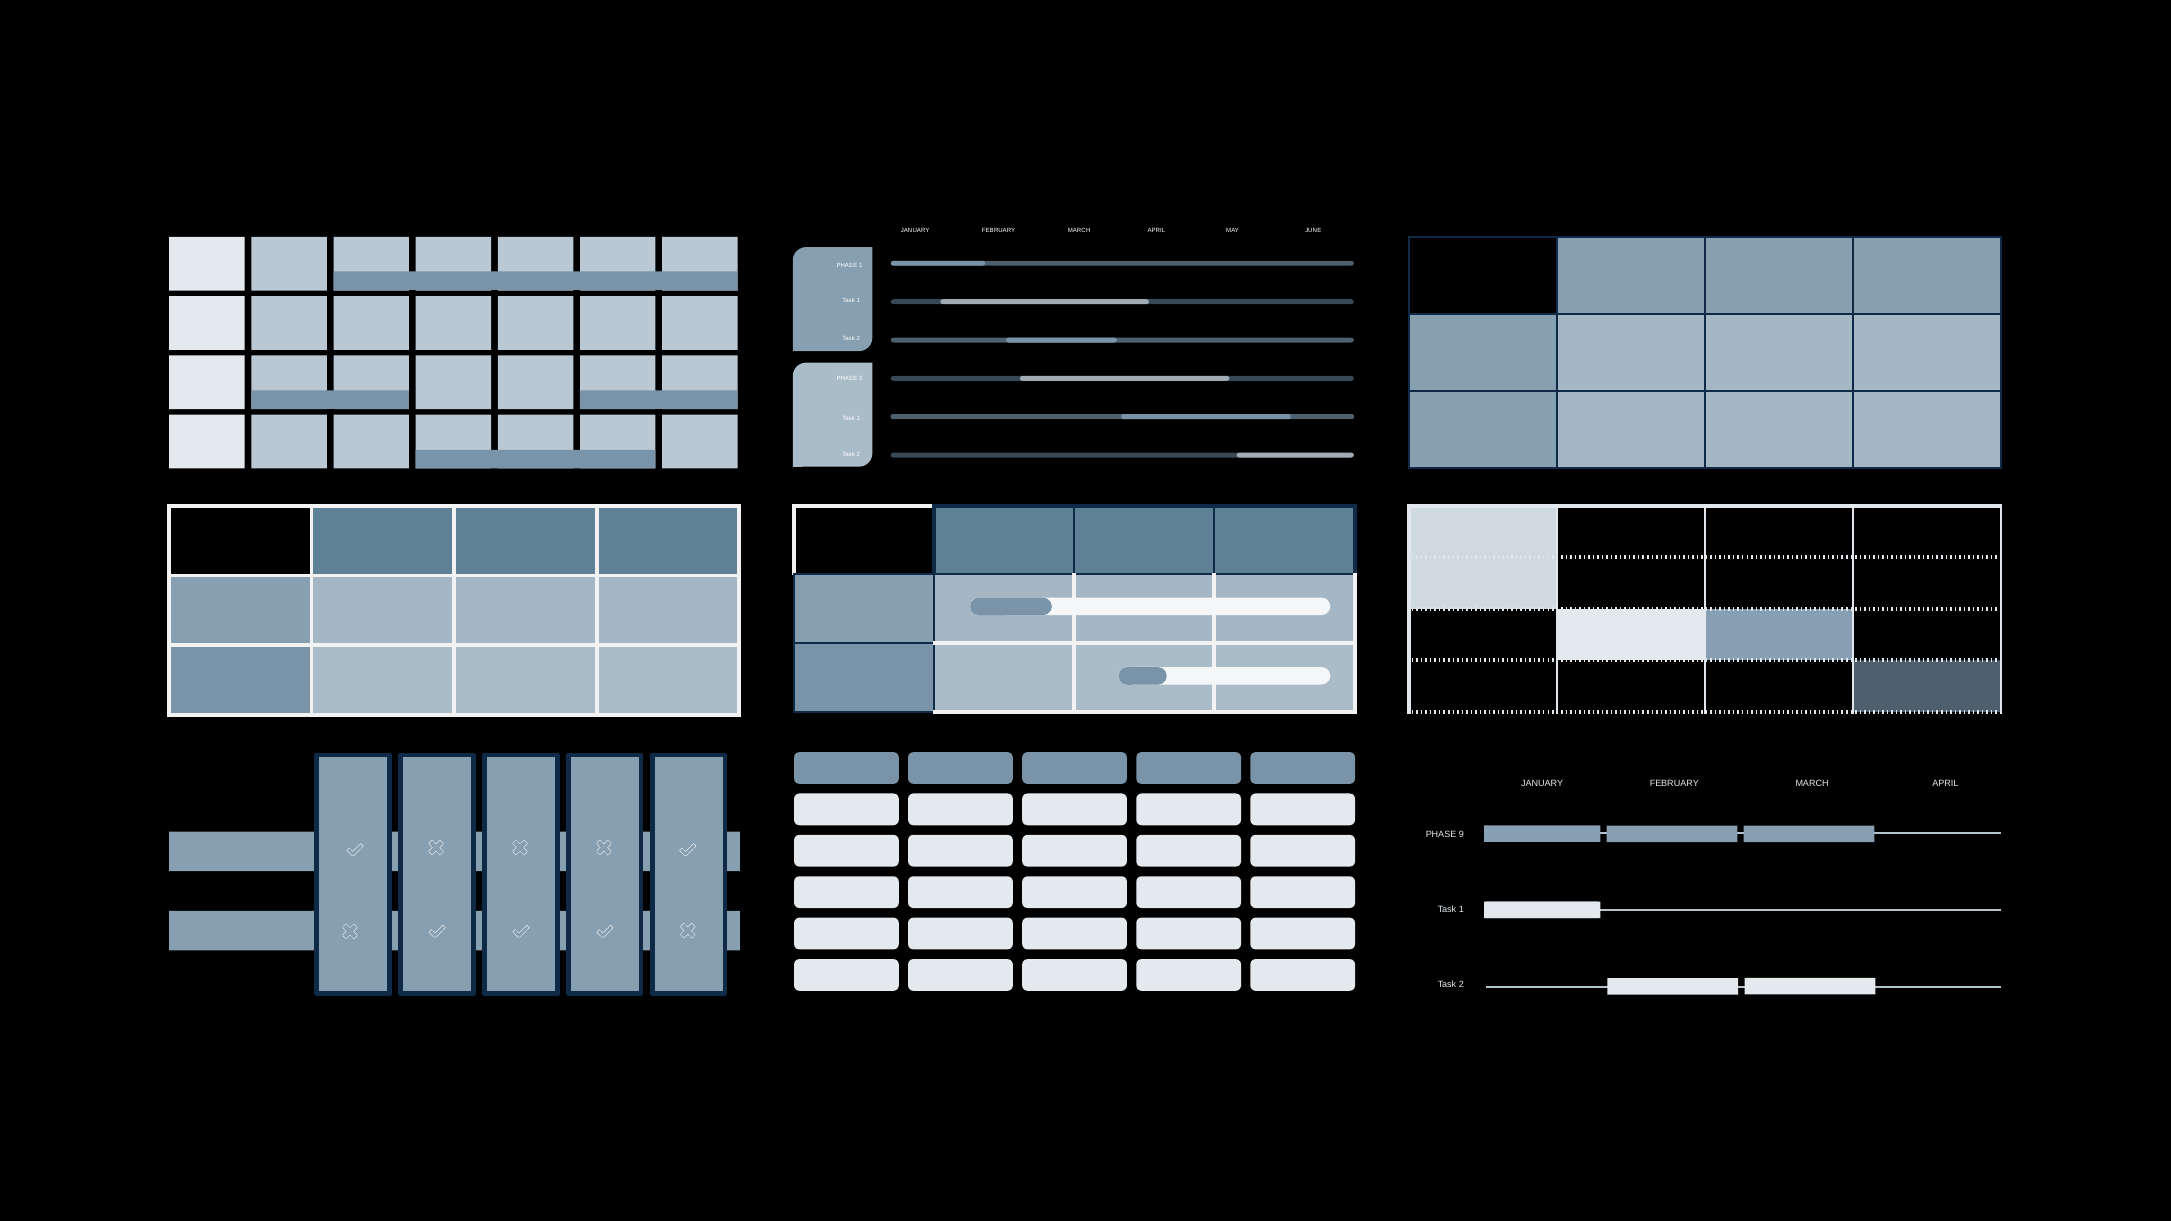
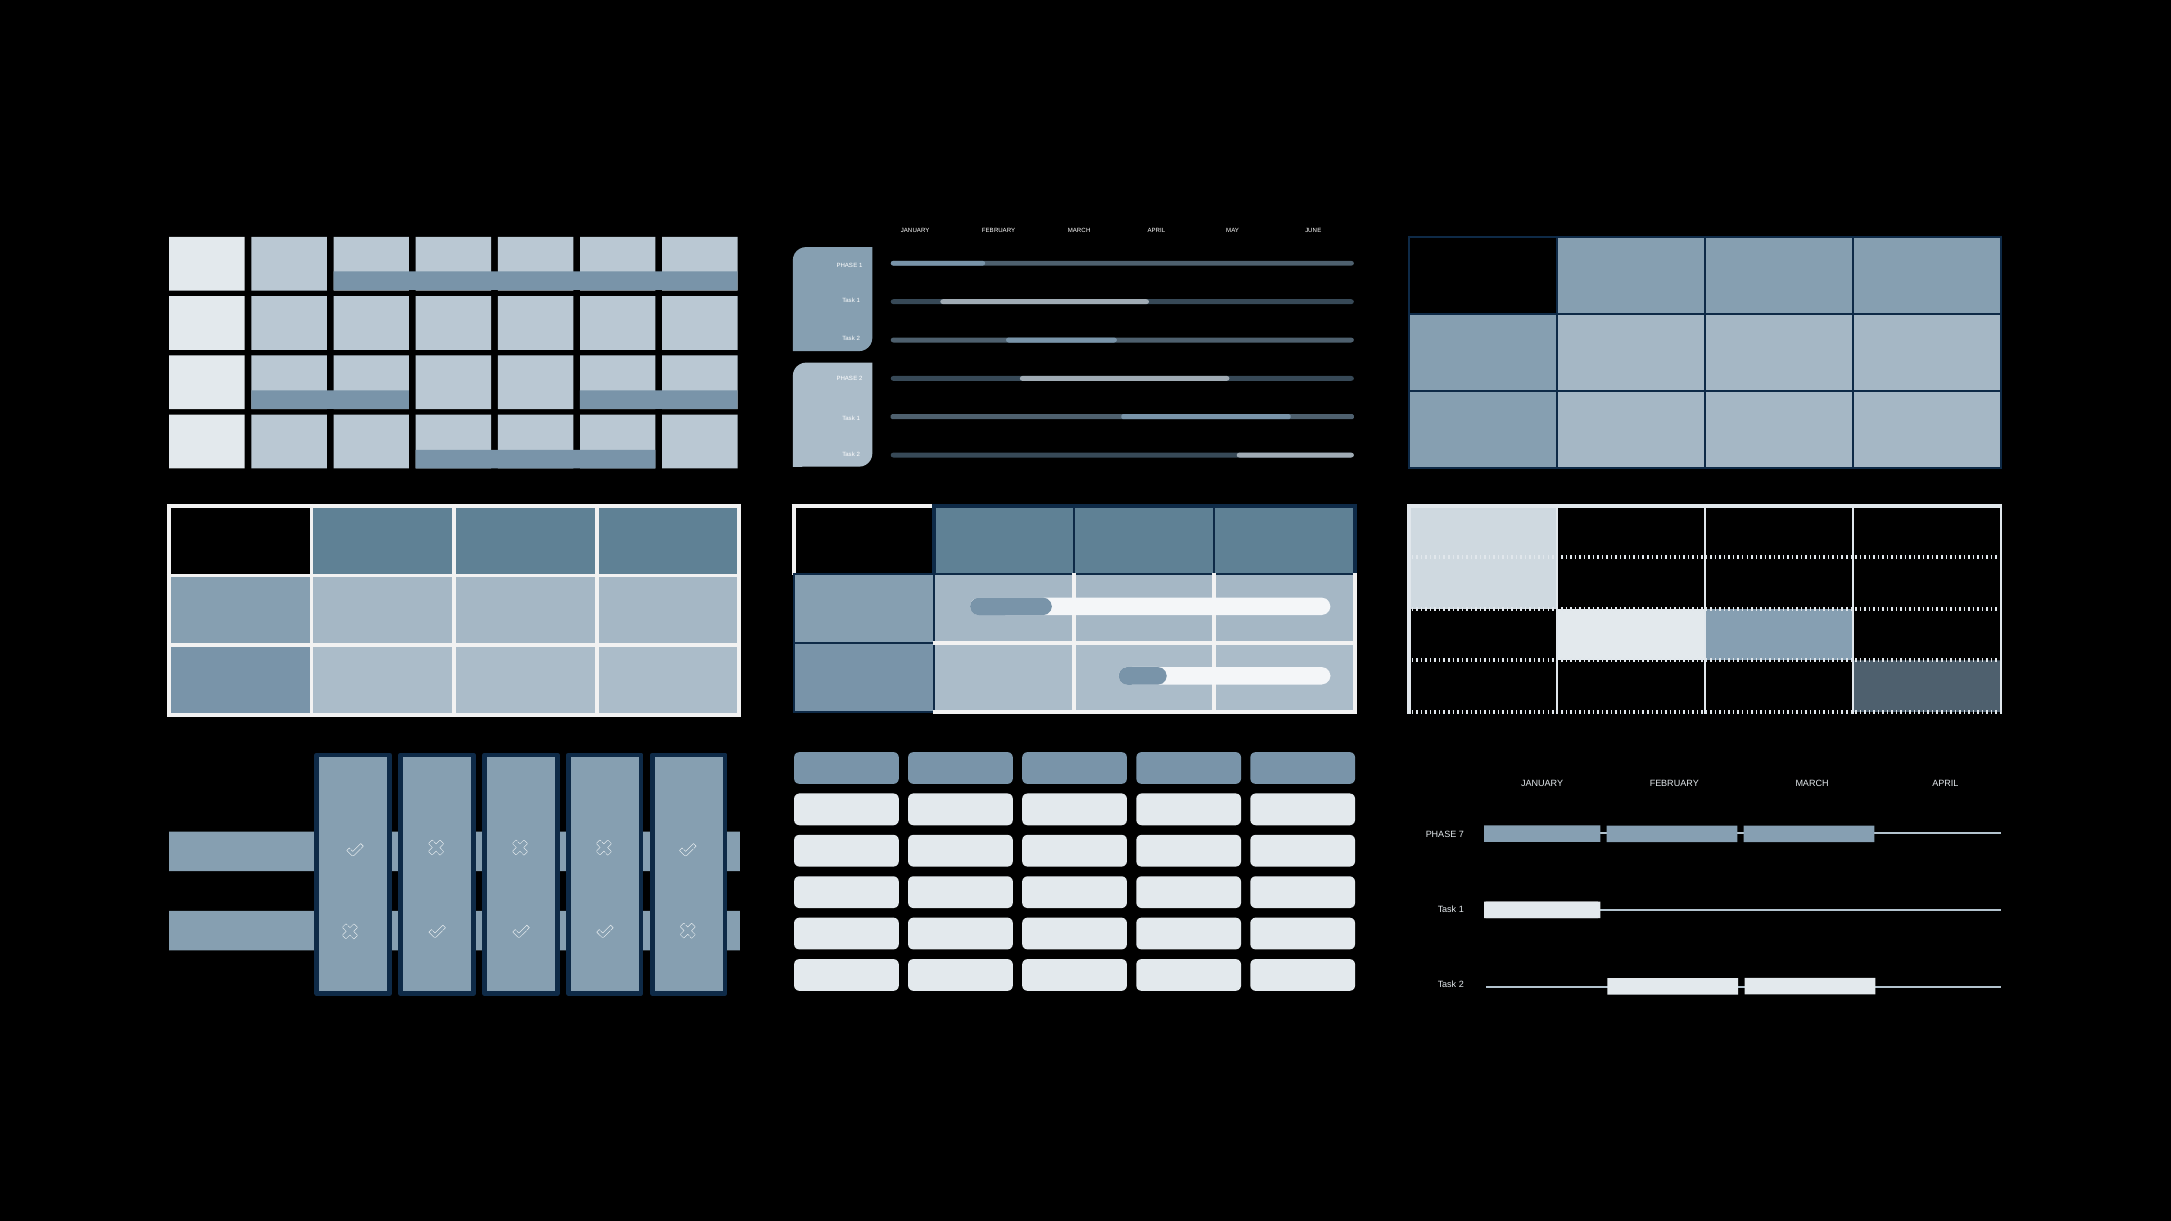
9: 9 -> 7 (1461, 834)
